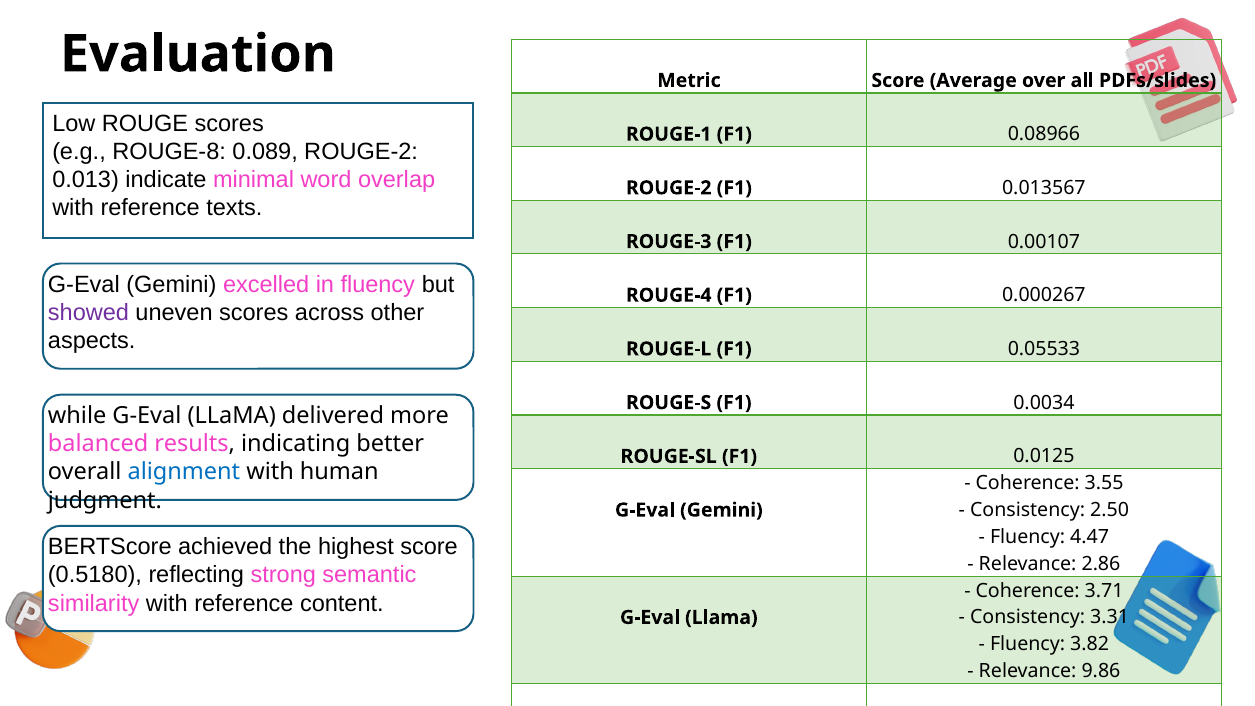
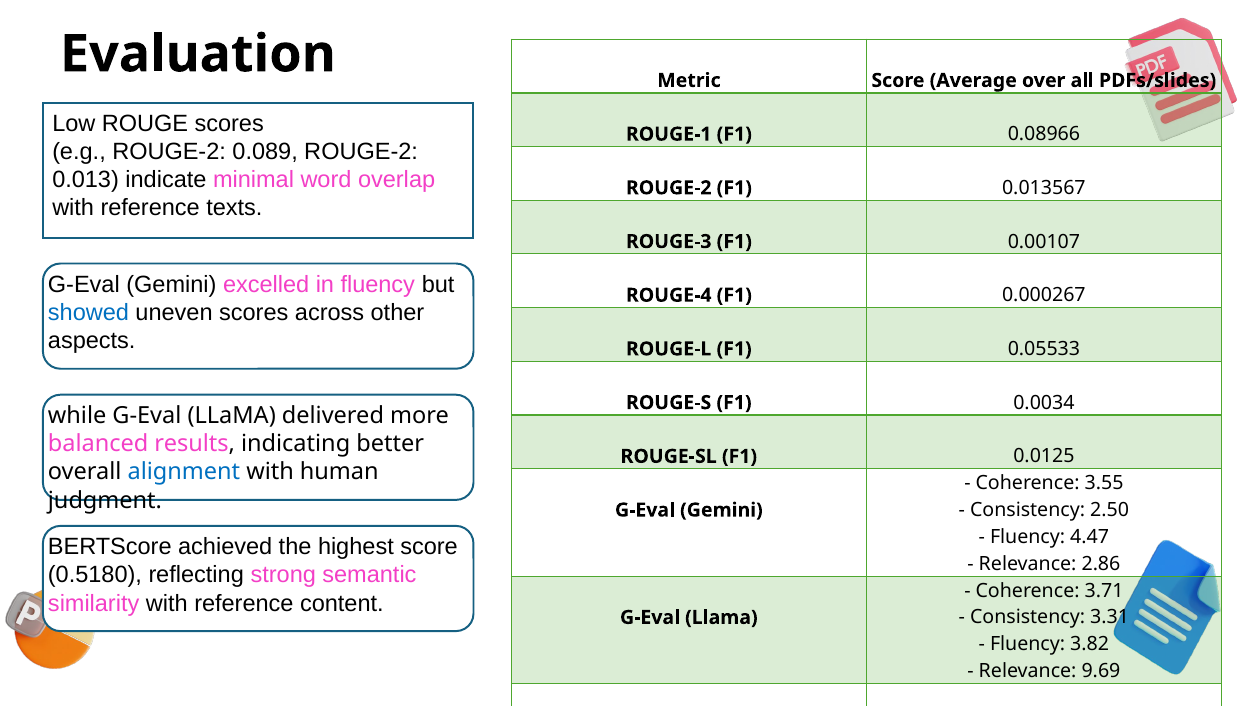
e.g ROUGE-8: ROUGE-8 -> ROUGE-2 (169, 152)
showed colour: purple -> blue (88, 313)
9.86: 9.86 -> 9.69 (1101, 671)
